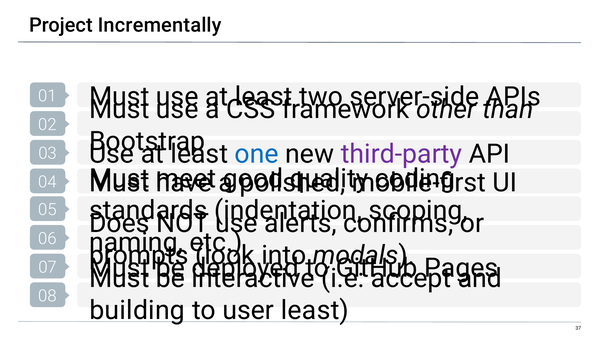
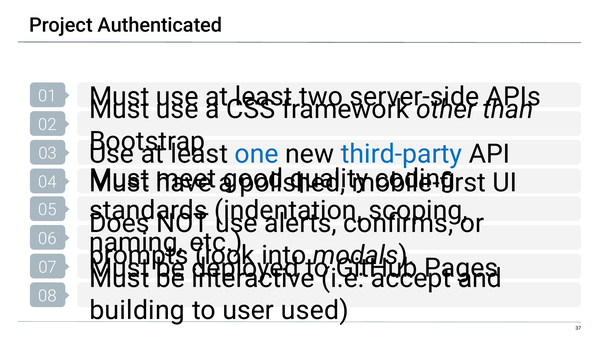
Incrementally: Incrementally -> Authenticated (160, 25)
third-party colour: purple -> blue (401, 154)
user least: least -> used (315, 310)
